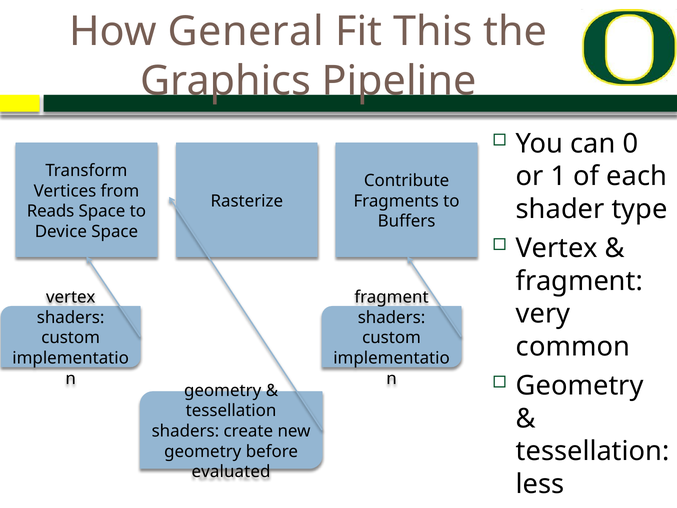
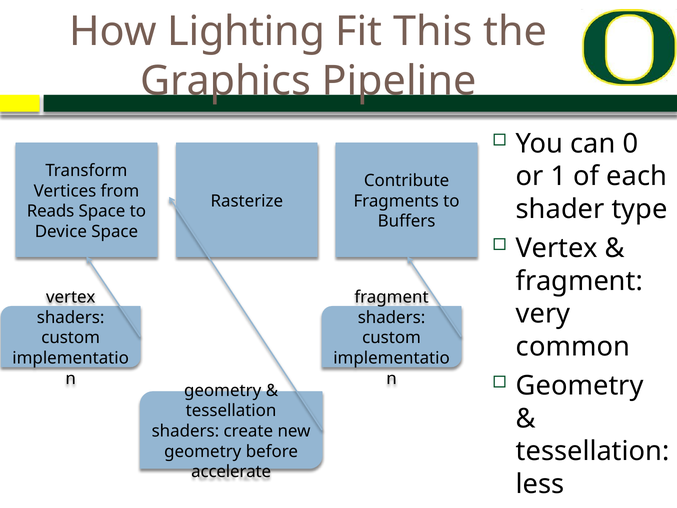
General: General -> Lighting (246, 32)
evaluated: evaluated -> accelerate (231, 472)
